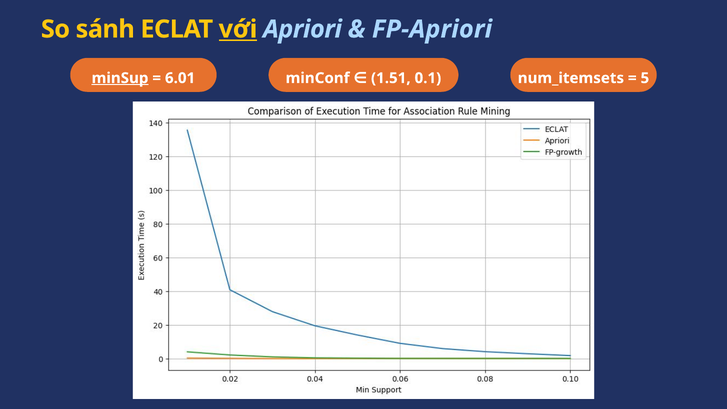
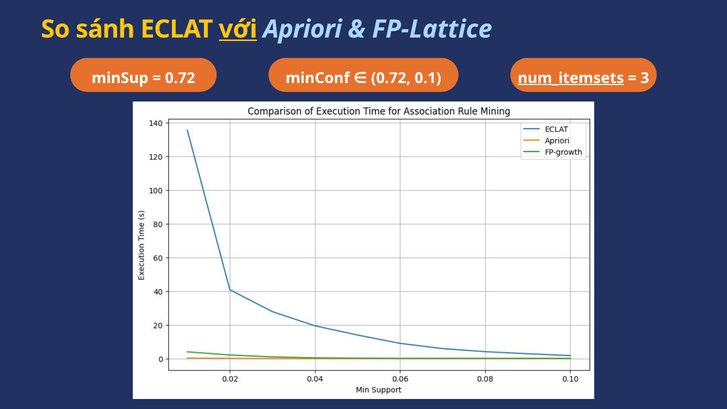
FP-Apriori: FP-Apriori -> FP-Lattice (432, 29)
num_itemsets underline: none -> present (571, 78)
5: 5 -> 3 (645, 78)
minSup underline: present -> none (120, 78)
6.01: 6.01 -> 0.72 (180, 78)
minConf 1.51: 1.51 -> 0.72 (391, 78)
